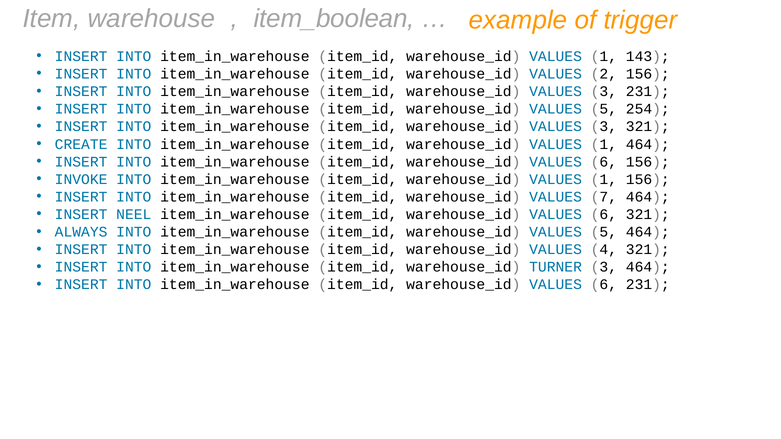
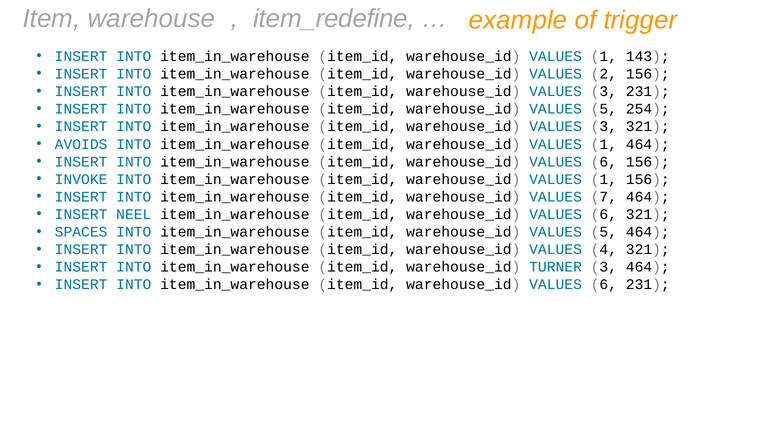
item_boolean: item_boolean -> item_redefine (334, 19)
CREATE: CREATE -> AVOIDS (81, 144)
ALWAYS: ALWAYS -> SPACES (81, 232)
